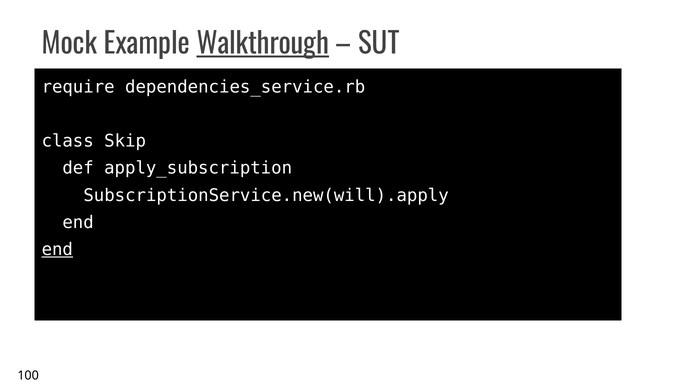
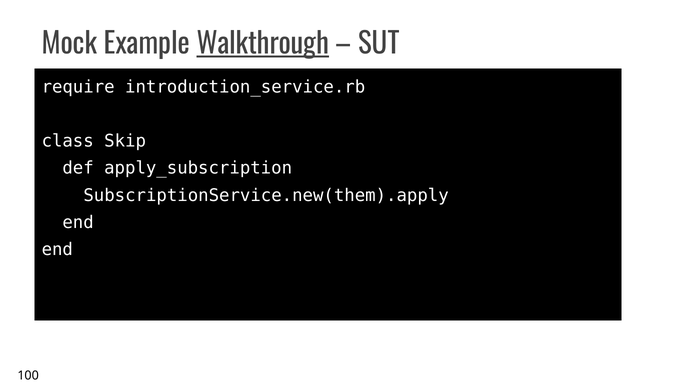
dependencies_service.rb: dependencies_service.rb -> introduction_service.rb (245, 87)
SubscriptionService.new(will).apply: SubscriptionService.new(will).apply -> SubscriptionService.new(them).apply (266, 195)
end underline: present -> none (57, 249)
